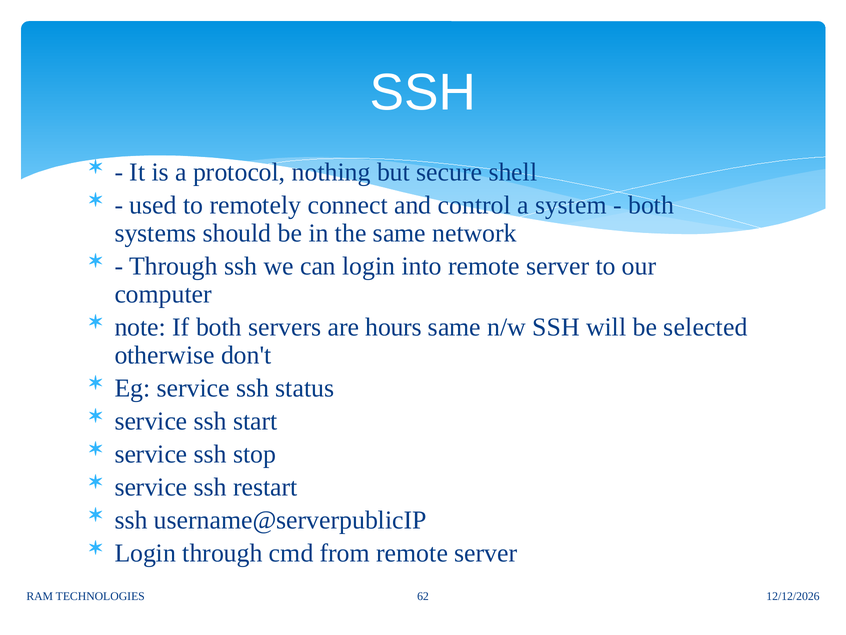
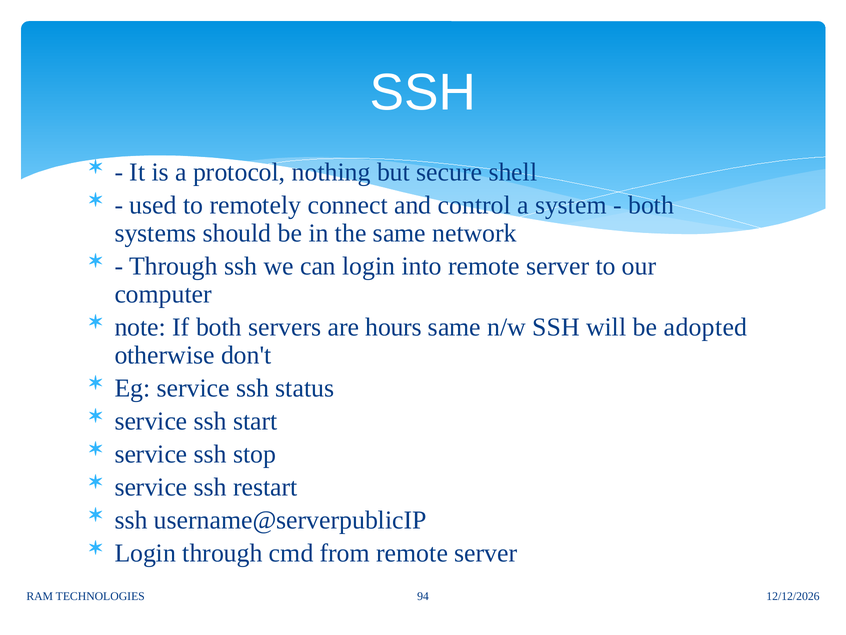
selected: selected -> adopted (706, 327)
62: 62 -> 94 (423, 596)
